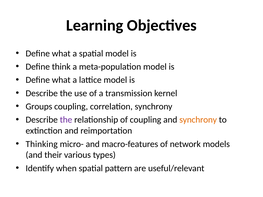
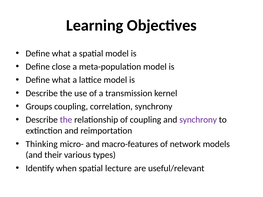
think: think -> close (61, 67)
synchrony colour: orange -> purple (198, 120)
pattern: pattern -> lecture (118, 168)
